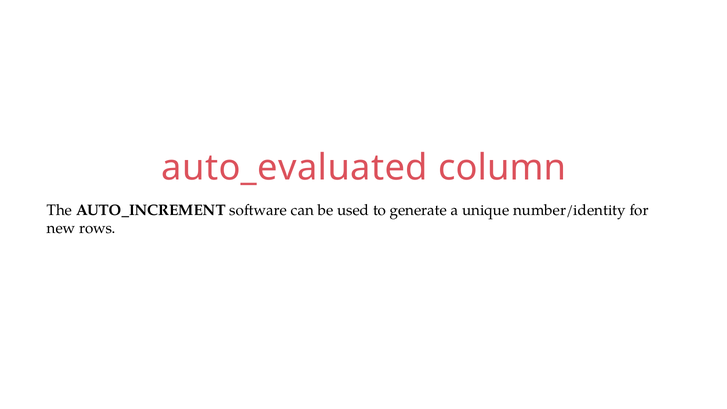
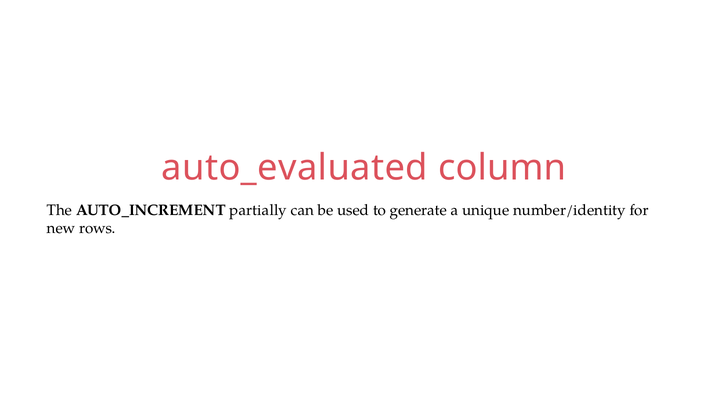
software: software -> partially (258, 210)
